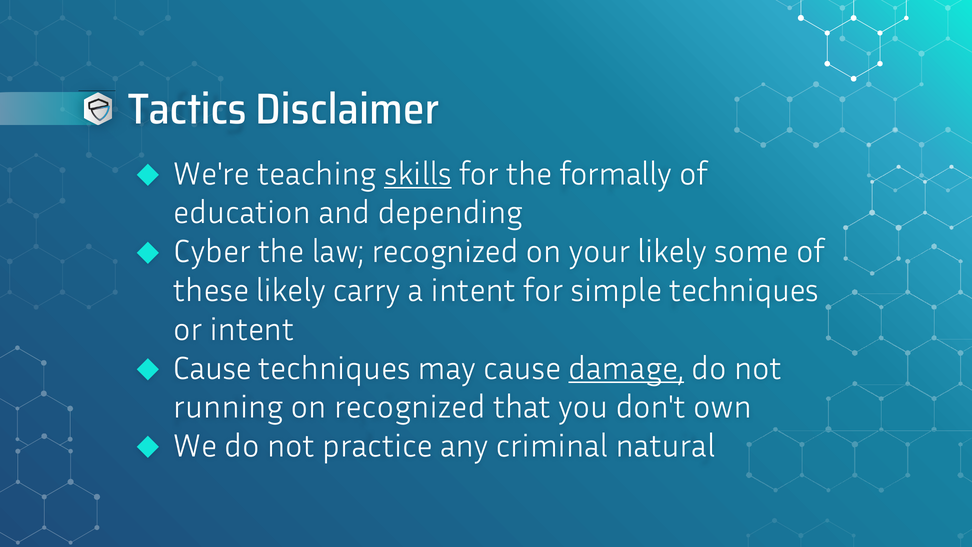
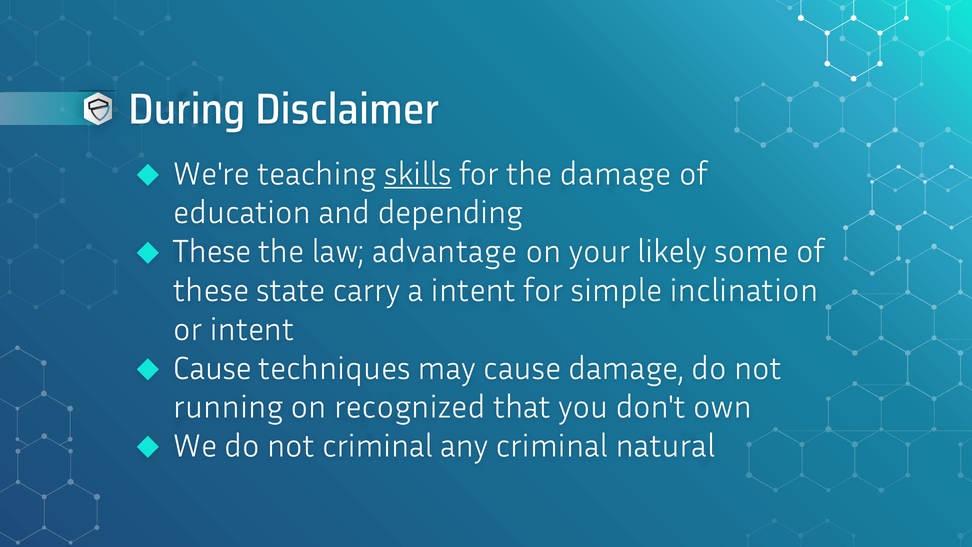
Tactics: Tactics -> During (187, 109)
the formally: formally -> damage (616, 174)
Cyber: Cyber -> These (212, 252)
law recognized: recognized -> advantage (445, 252)
these likely: likely -> state (291, 290)
simple techniques: techniques -> inclination (744, 290)
damage underline: present -> none (626, 368)
not practice: practice -> criminal (378, 446)
